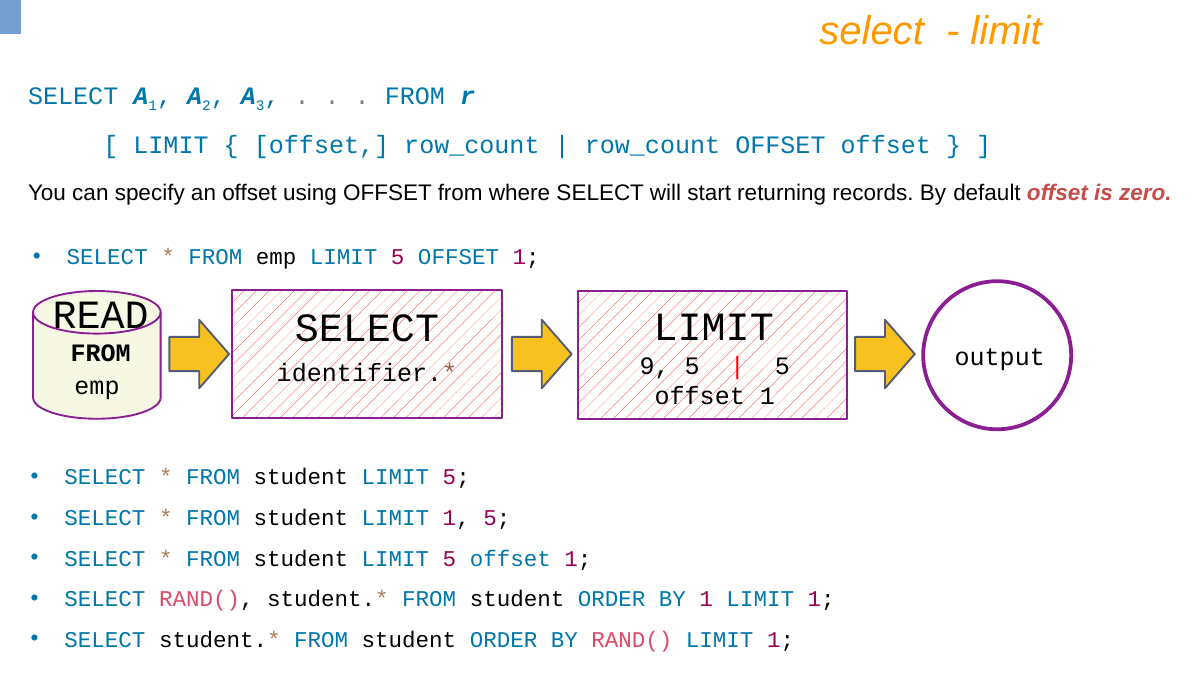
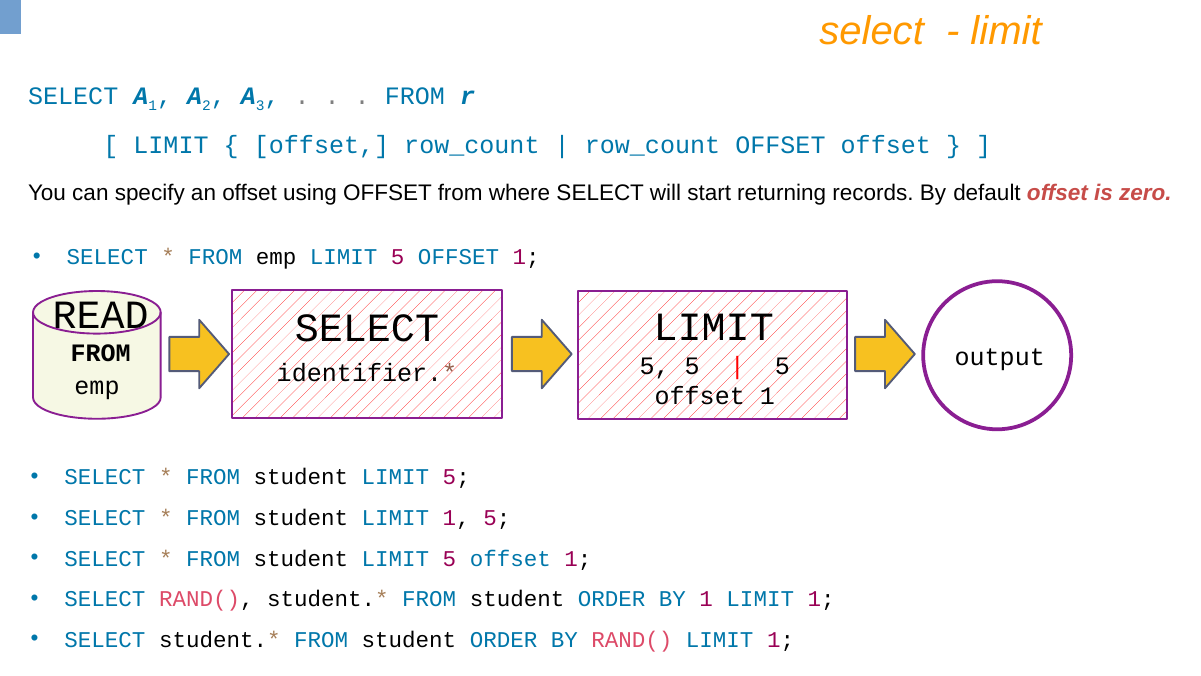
9: 9 -> 5 (655, 366)
